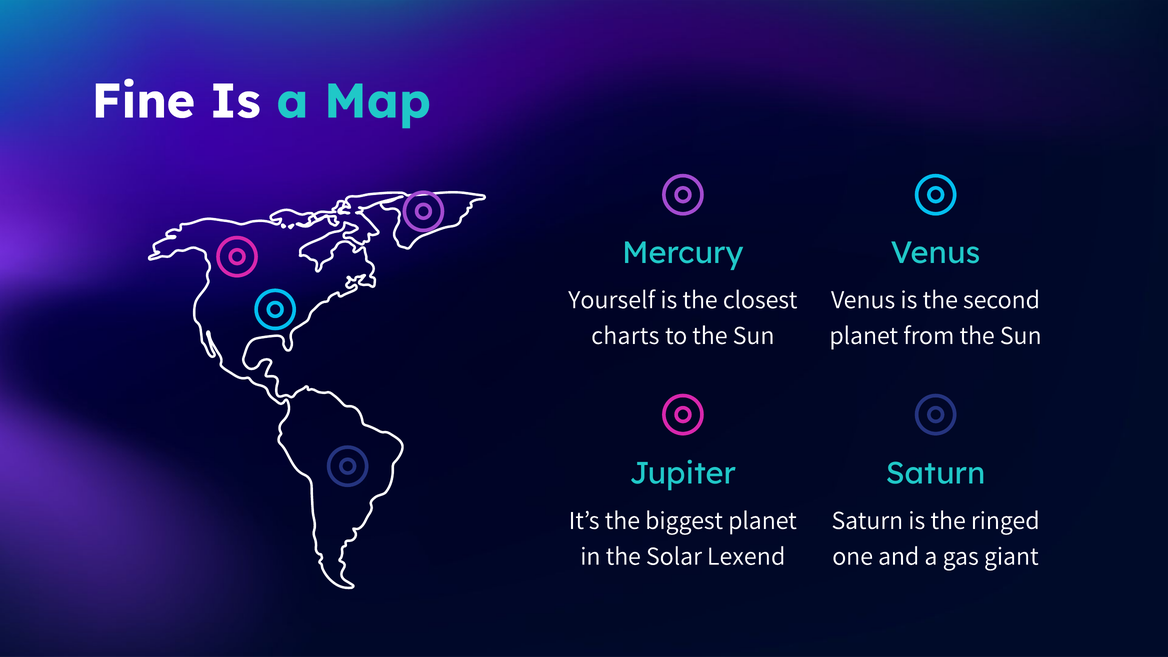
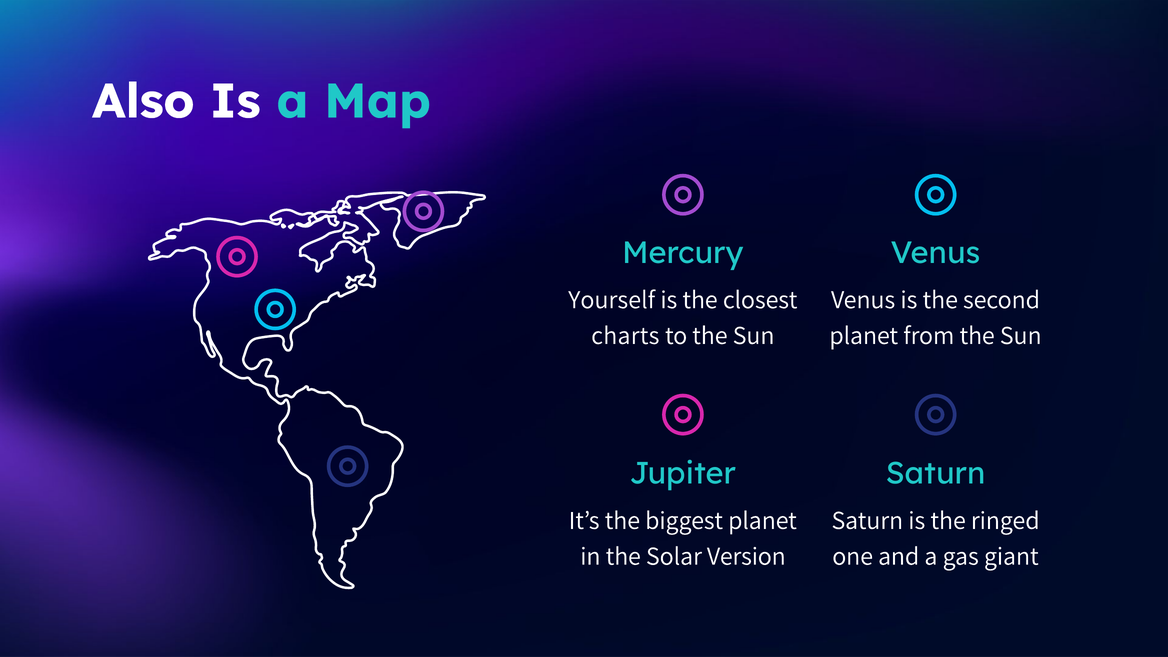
Fine: Fine -> Also (143, 102)
Lexend: Lexend -> Version (746, 556)
